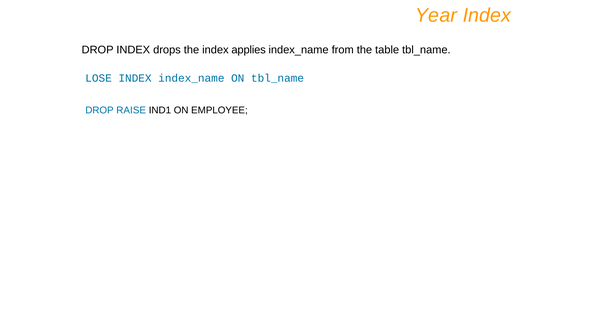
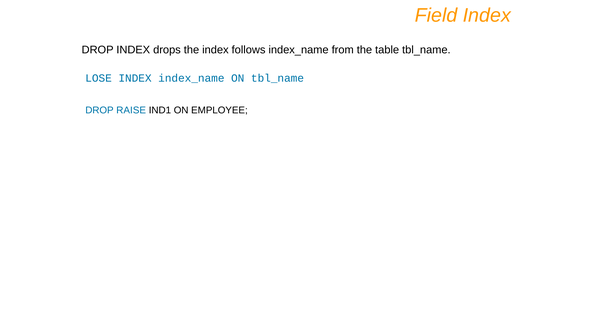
Year: Year -> Field (436, 15)
applies: applies -> follows (249, 50)
